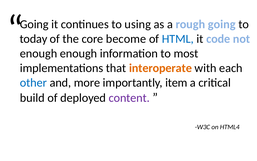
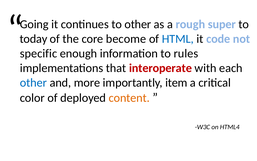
to using: using -> other (138, 24)
rough going: going -> super (222, 24)
enough: enough -> specific (38, 53)
most: most -> rules (186, 53)
interoperate colour: orange -> red (160, 68)
build: build -> color (32, 98)
content colour: purple -> orange (129, 98)
